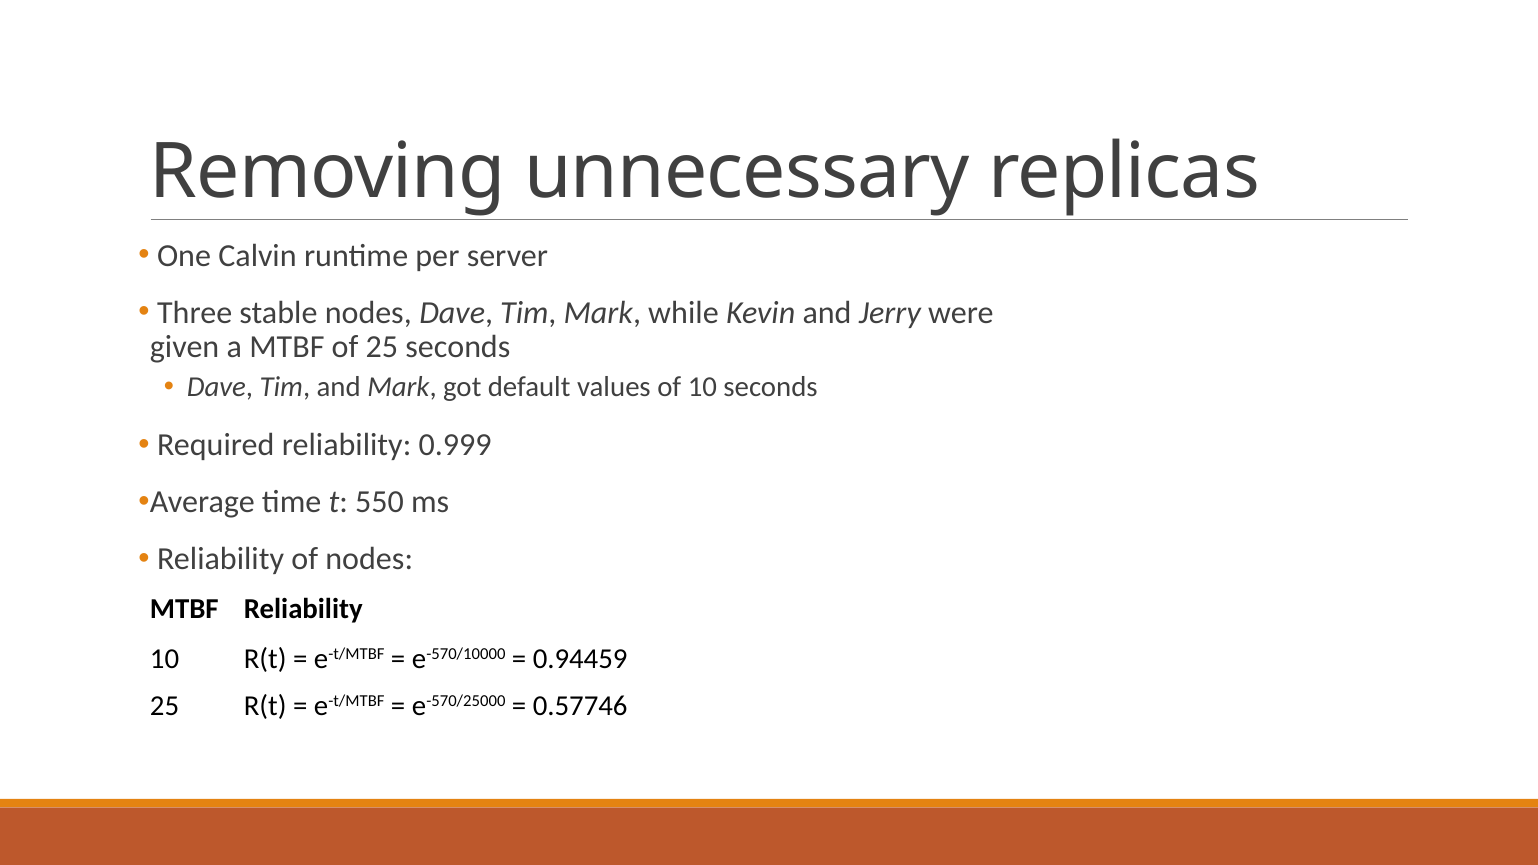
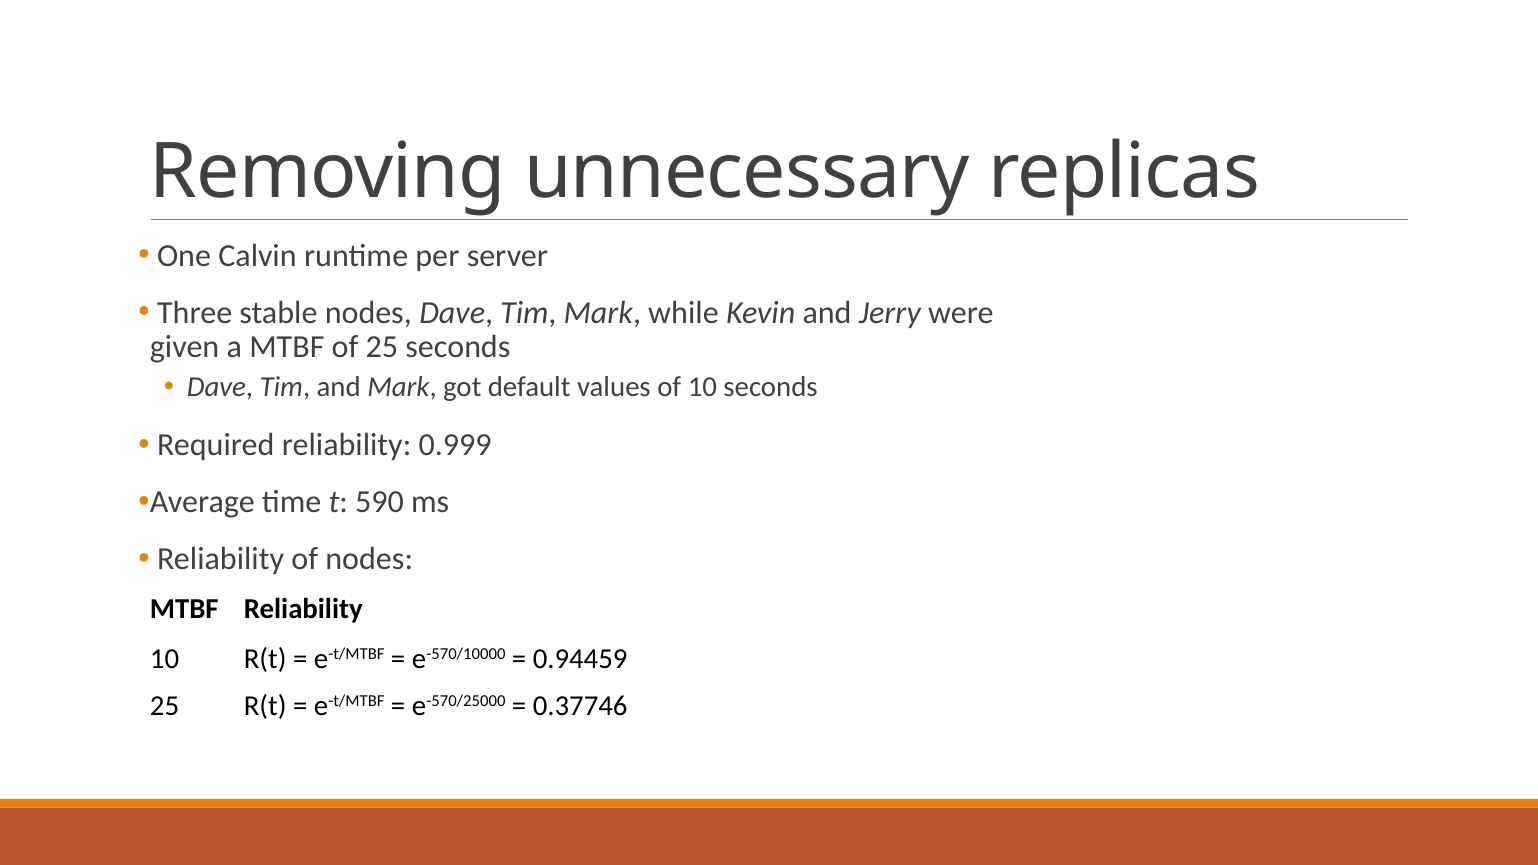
550: 550 -> 590 (379, 502)
0.57746: 0.57746 -> 0.37746 (580, 706)
